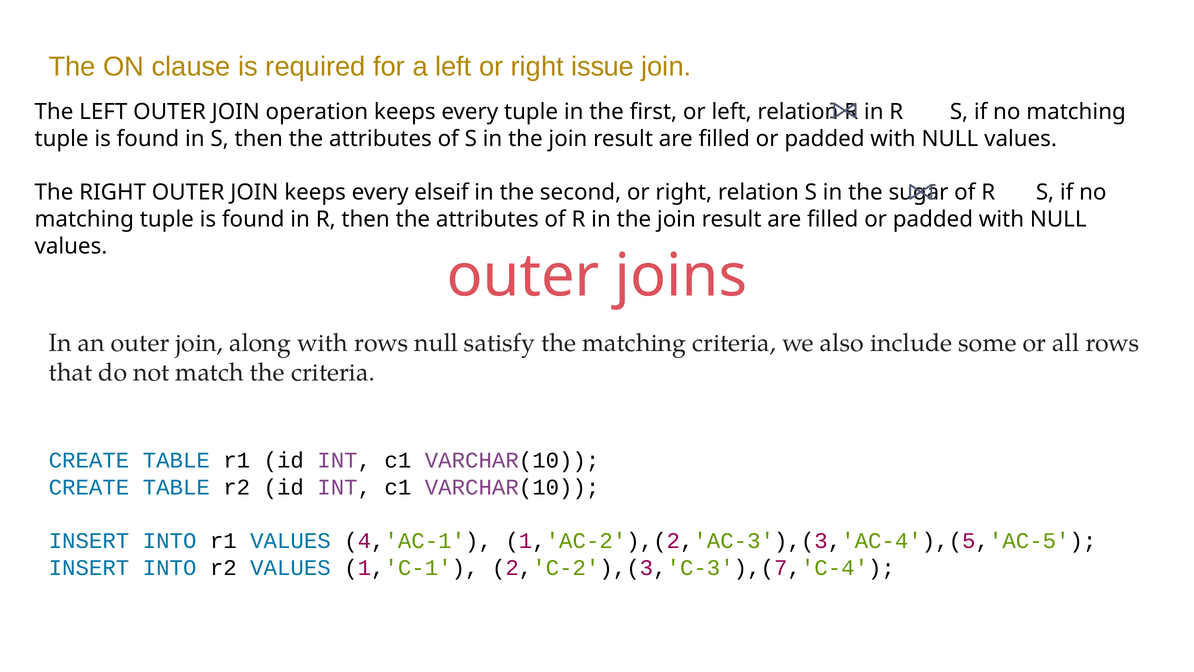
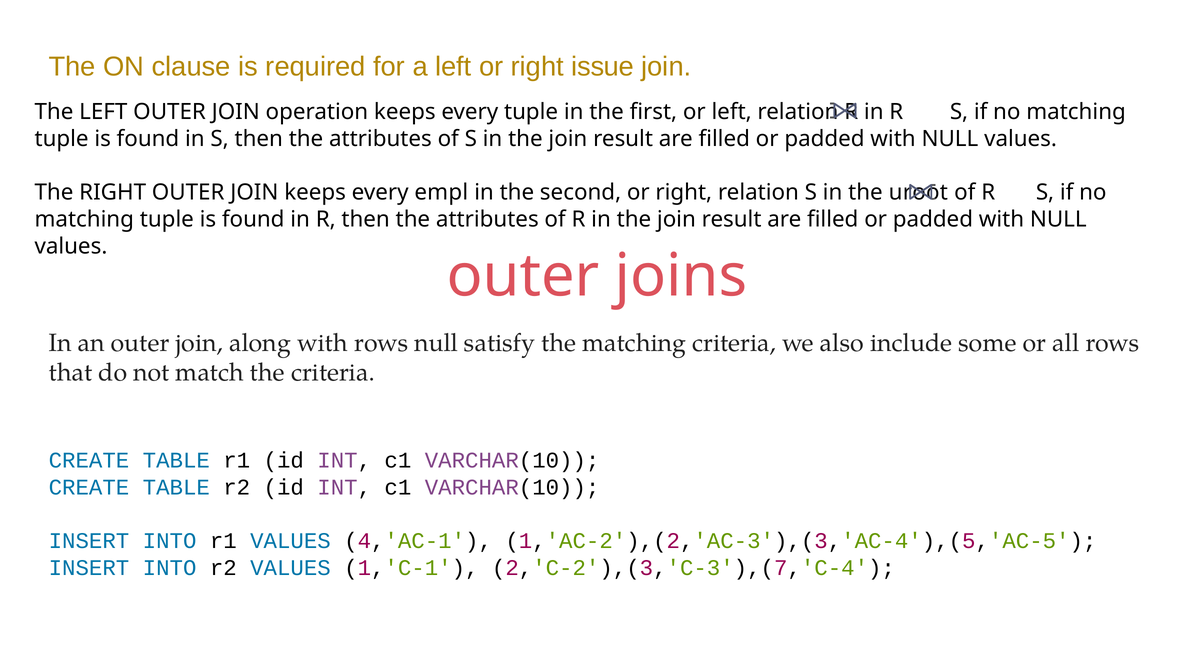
elseif: elseif -> empl (441, 192)
sugar: sugar -> uroot (918, 192)
